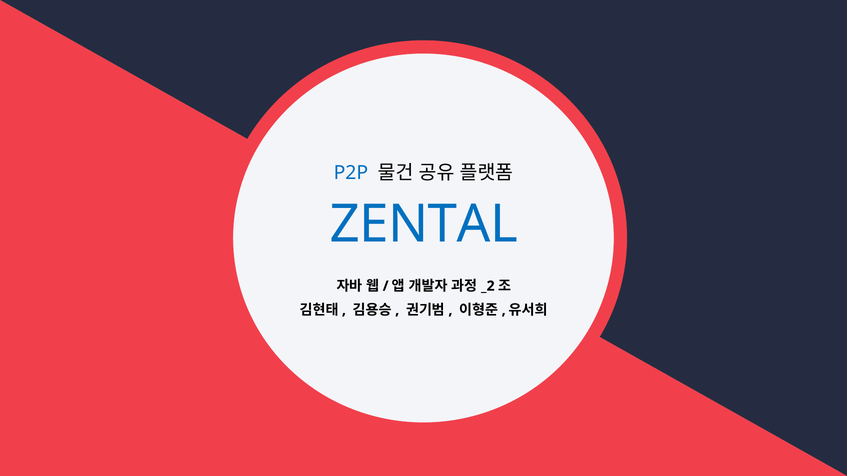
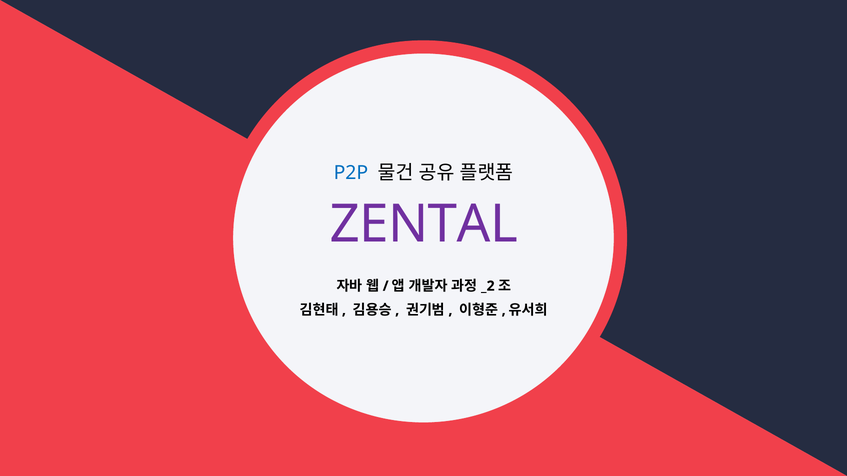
ZENTAL colour: blue -> purple (424, 225)
